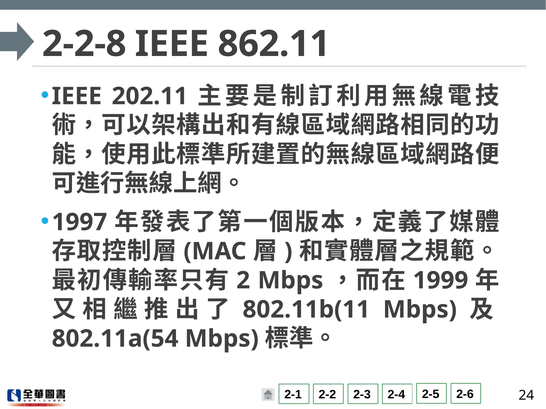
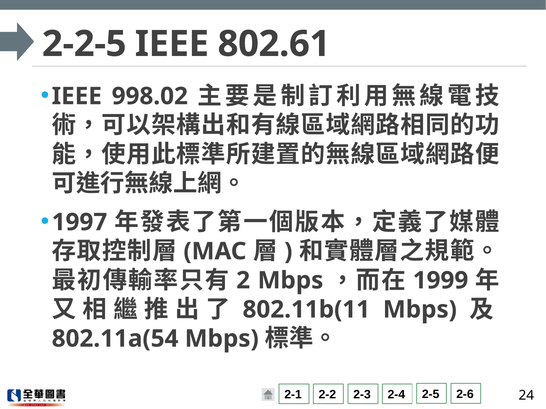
2-2-8: 2-2-8 -> 2-2-5 (84, 44)
862.11: 862.11 -> 802.61 (274, 44)
202.11: 202.11 -> 998.02 (150, 96)
